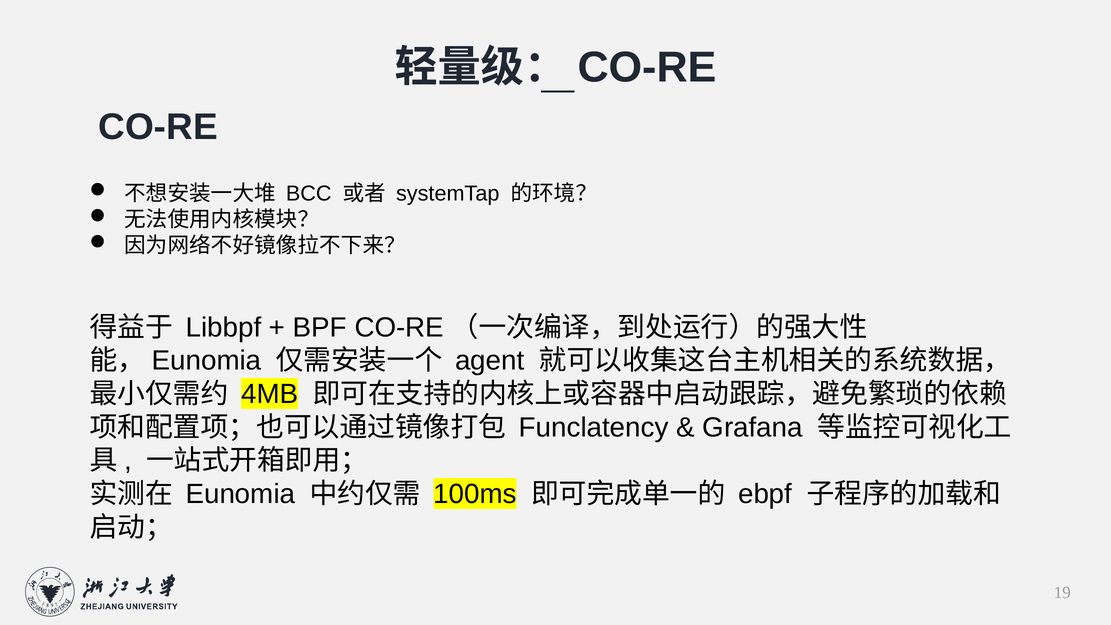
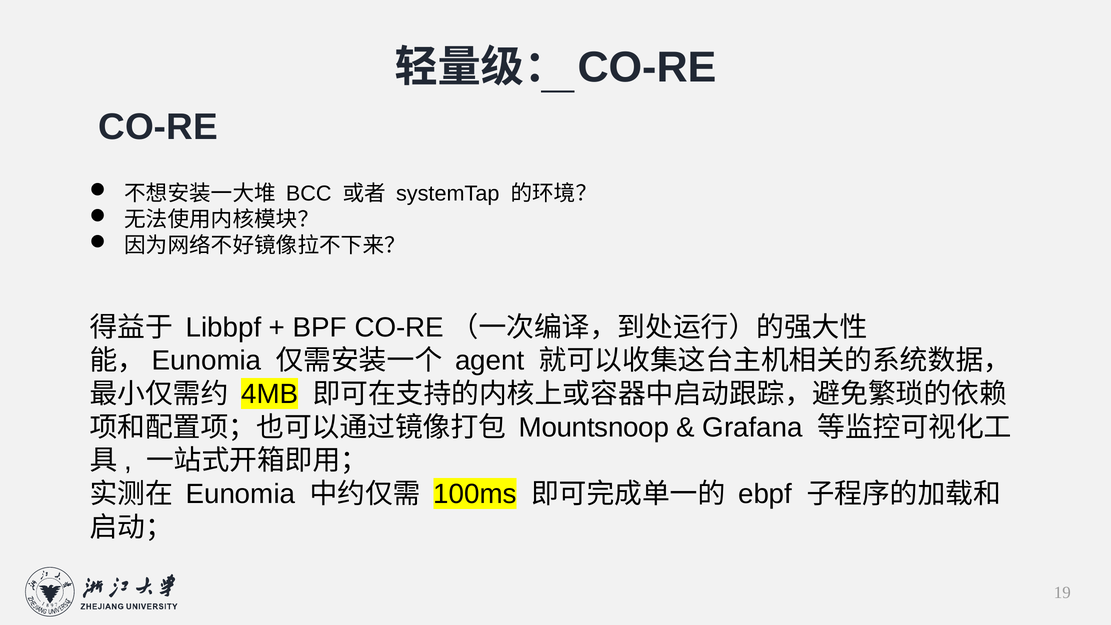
Funclatency: Funclatency -> Mountsnoop (594, 427)
